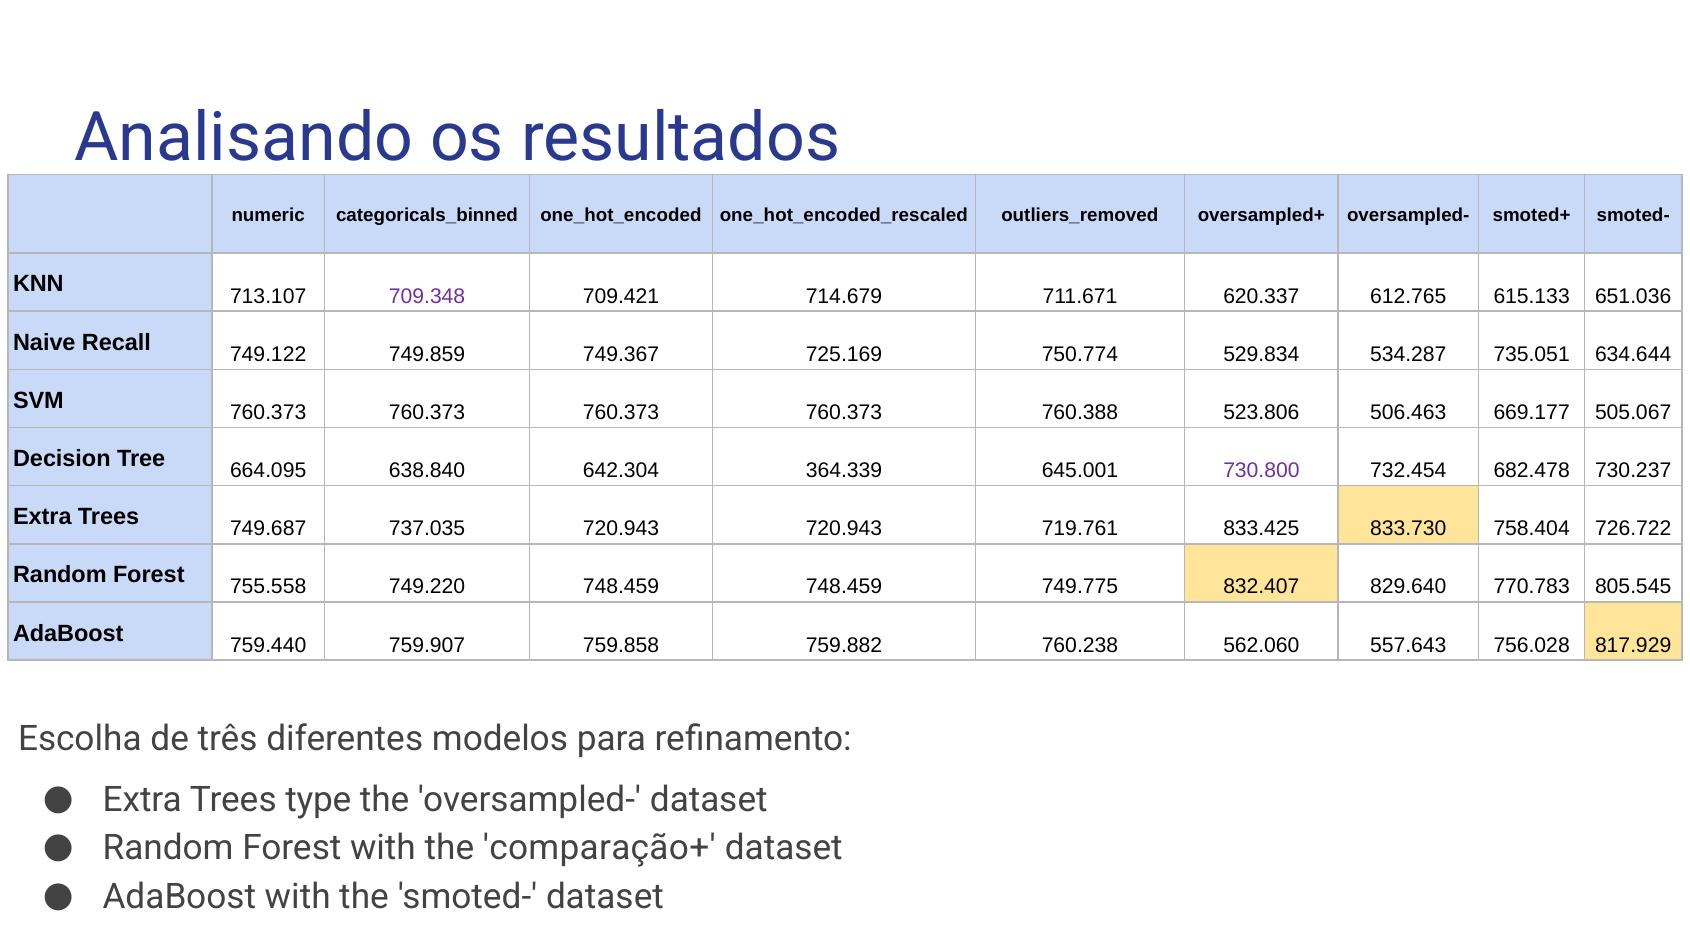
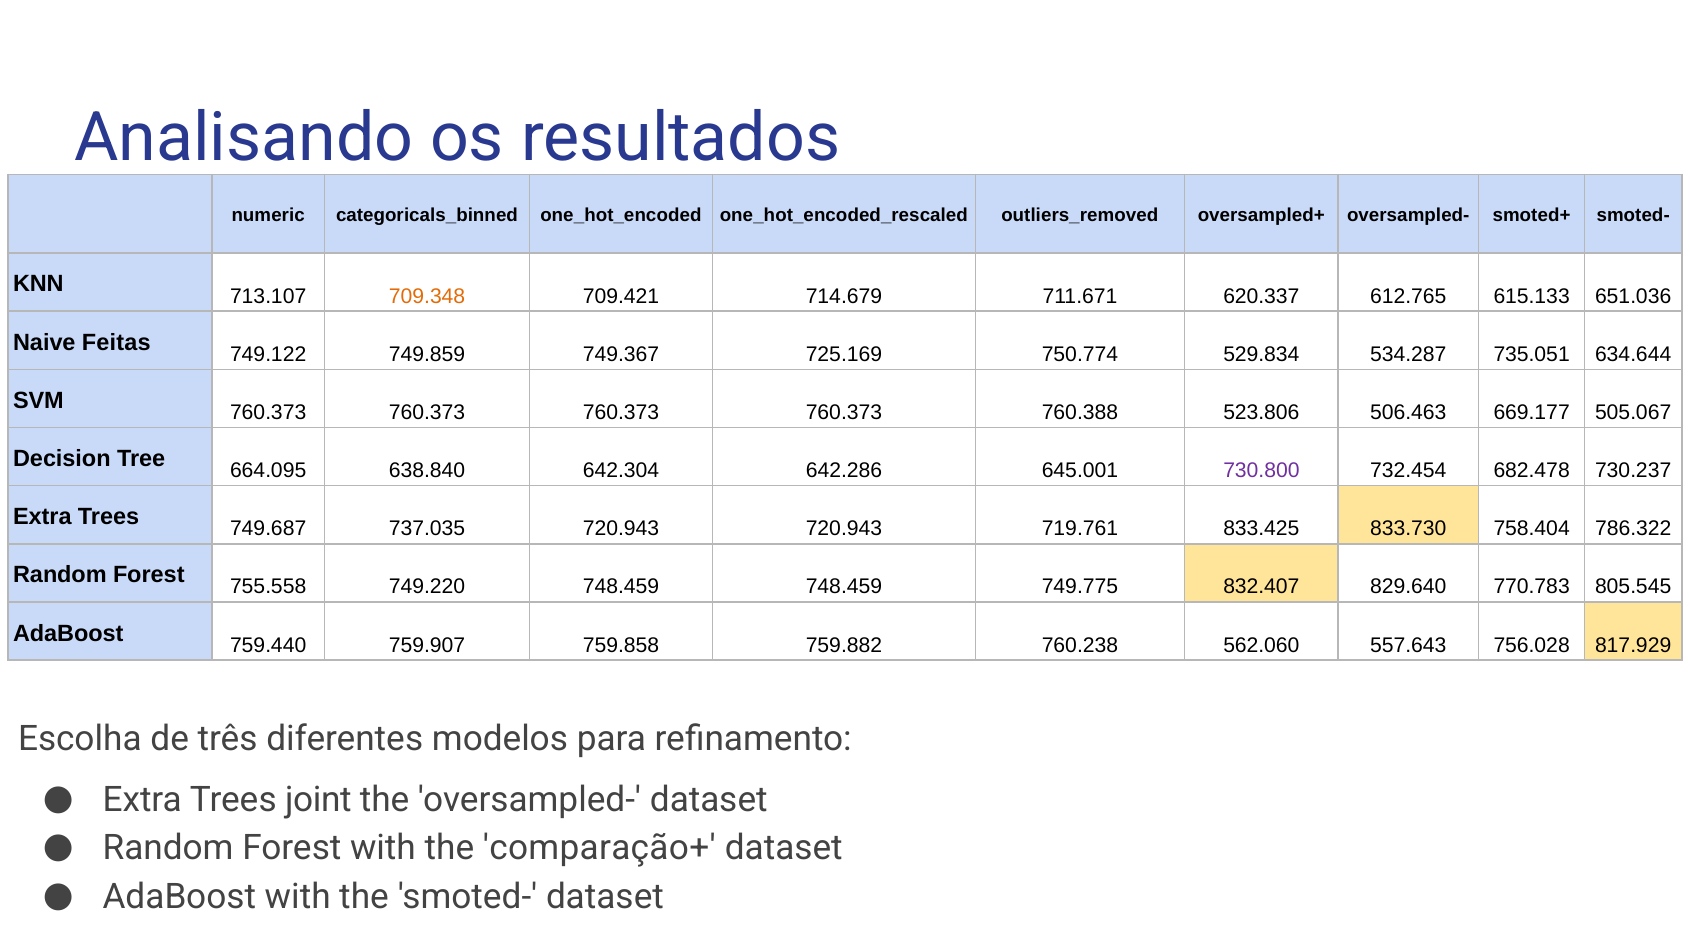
709.348 colour: purple -> orange (427, 296)
Recall: Recall -> Feitas (116, 342)
364.339: 364.339 -> 642.286 (844, 470)
726.722: 726.722 -> 786.322 (1633, 529)
type: type -> joint (318, 799)
